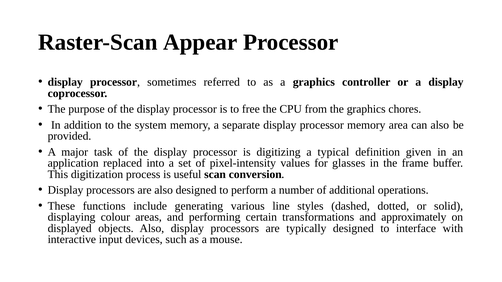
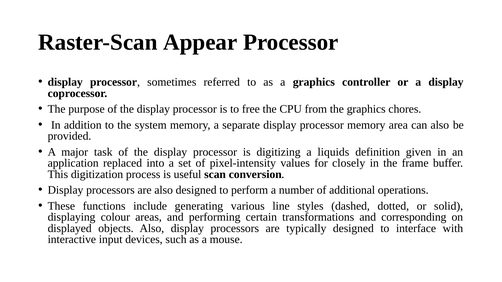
typical: typical -> liquids (333, 152)
glasses: glasses -> closely (349, 163)
approximately: approximately -> corresponding (414, 217)
